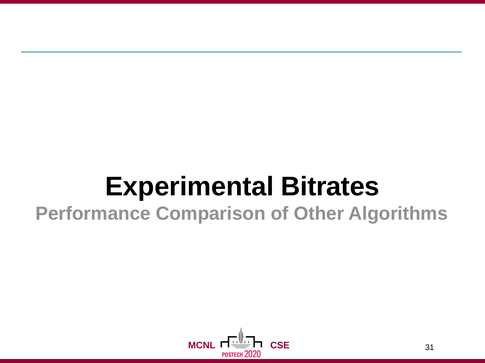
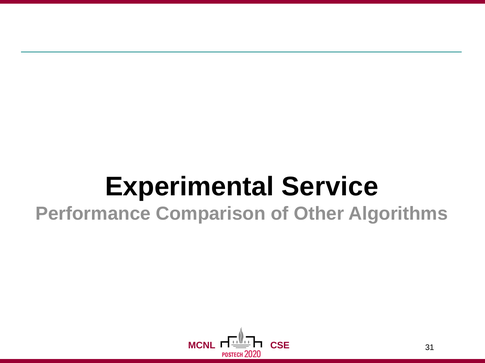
Bitrates: Bitrates -> Service (330, 187)
